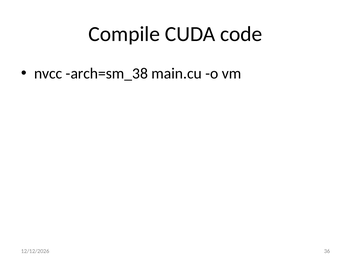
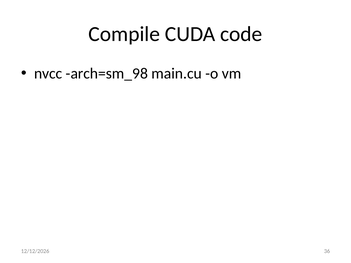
arch=sm_38: arch=sm_38 -> arch=sm_98 (107, 74)
